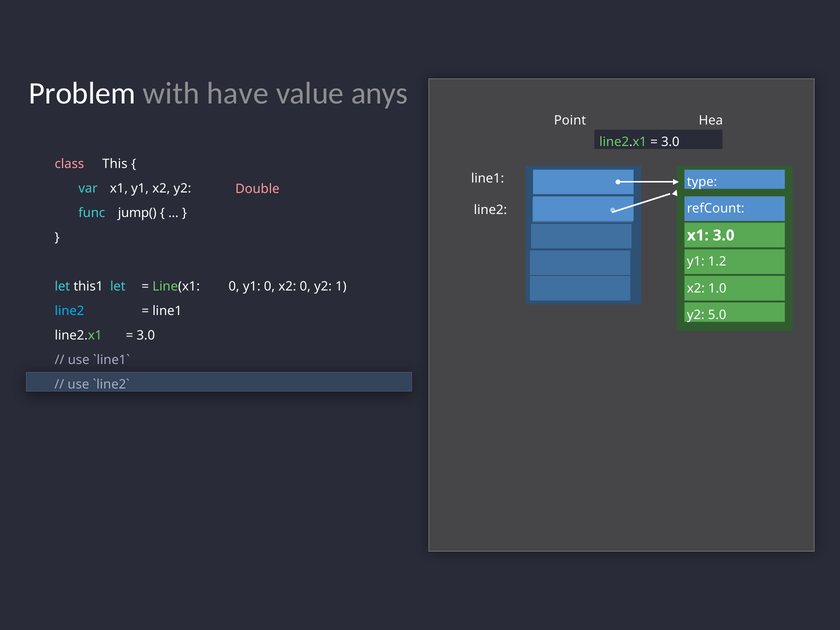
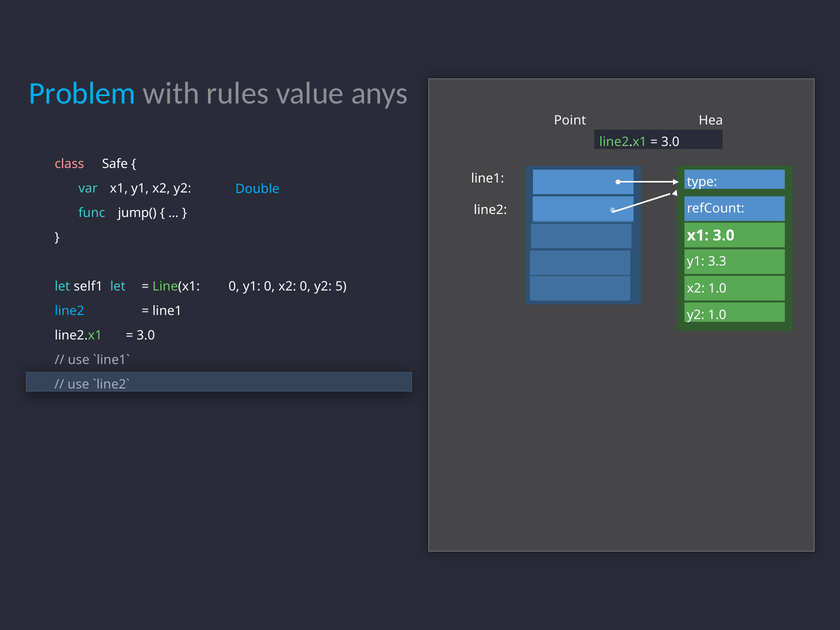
Problem colour: white -> light blue (82, 93)
have: have -> rules (238, 93)
This: This -> Safe (115, 164)
Double colour: pink -> light blue (257, 189)
1.2: 1.2 -> 3.3 (717, 262)
this1: this1 -> self1 (88, 287)
1: 1 -> 5 (341, 287)
y2 5.0: 5.0 -> 1.0 (717, 315)
